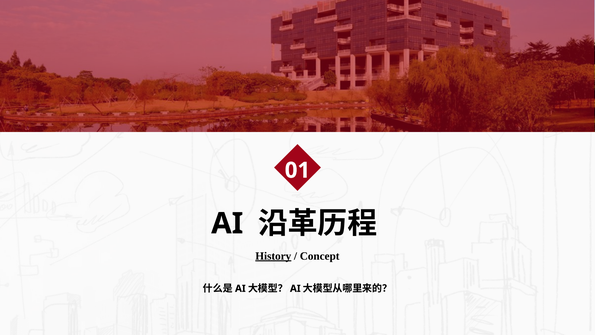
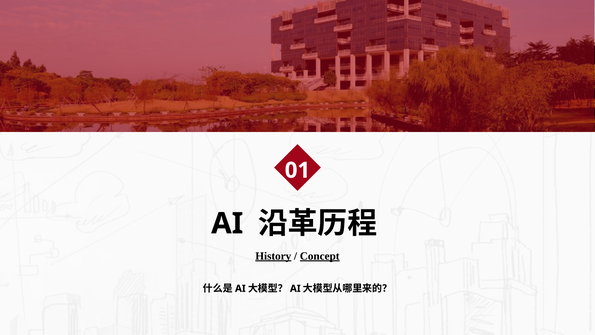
Concept underline: none -> present (320, 256)
